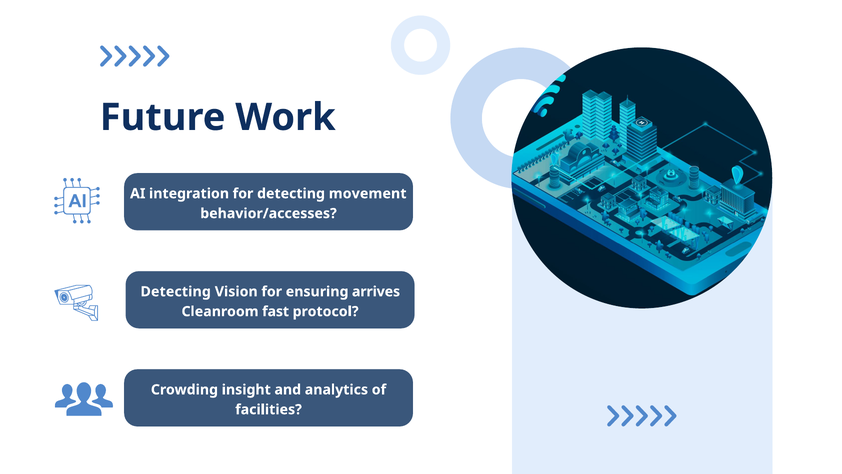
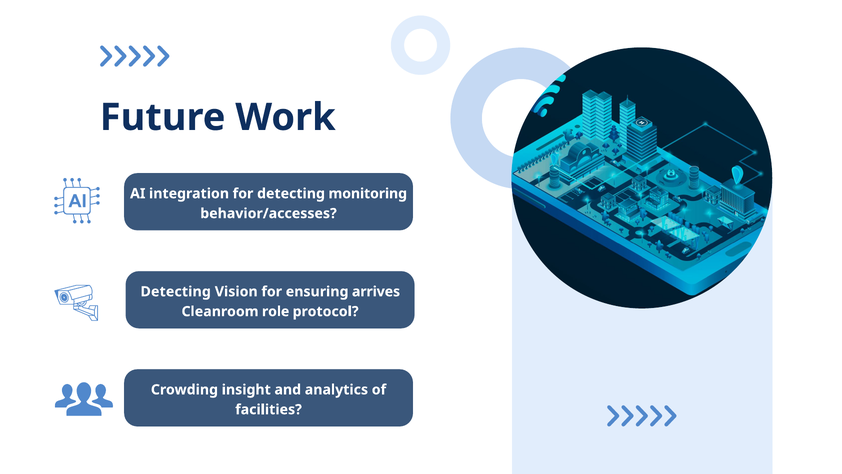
movement: movement -> monitoring (368, 193)
fast: fast -> role (276, 311)
